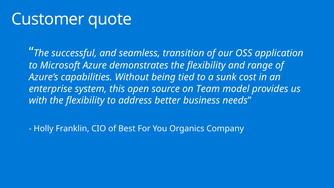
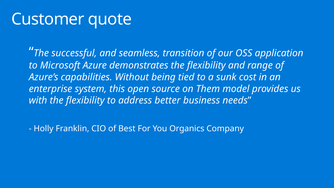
Team: Team -> Them (208, 89)
